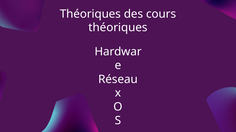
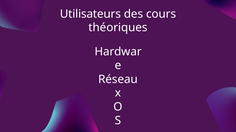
Théoriques: Théoriques -> Utilisateurs (90, 14)
